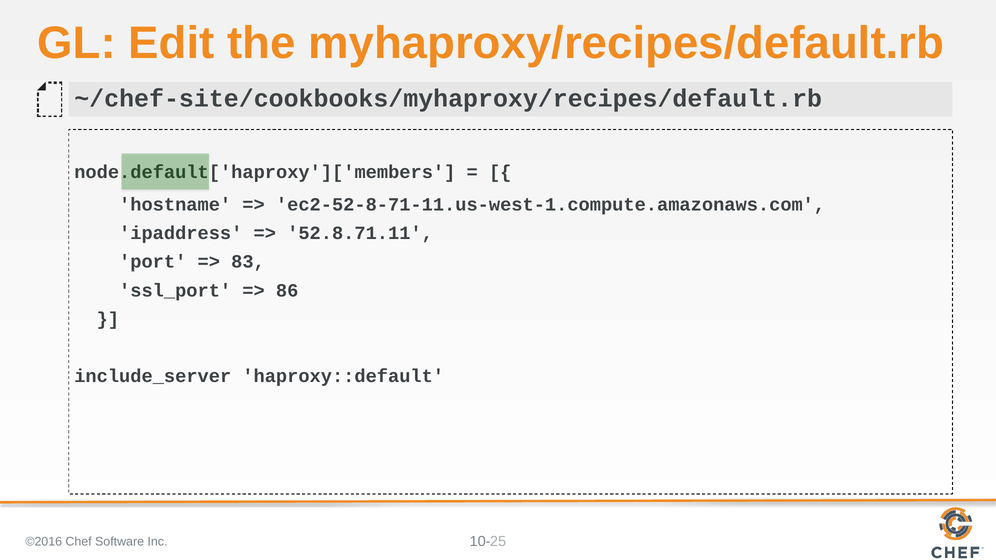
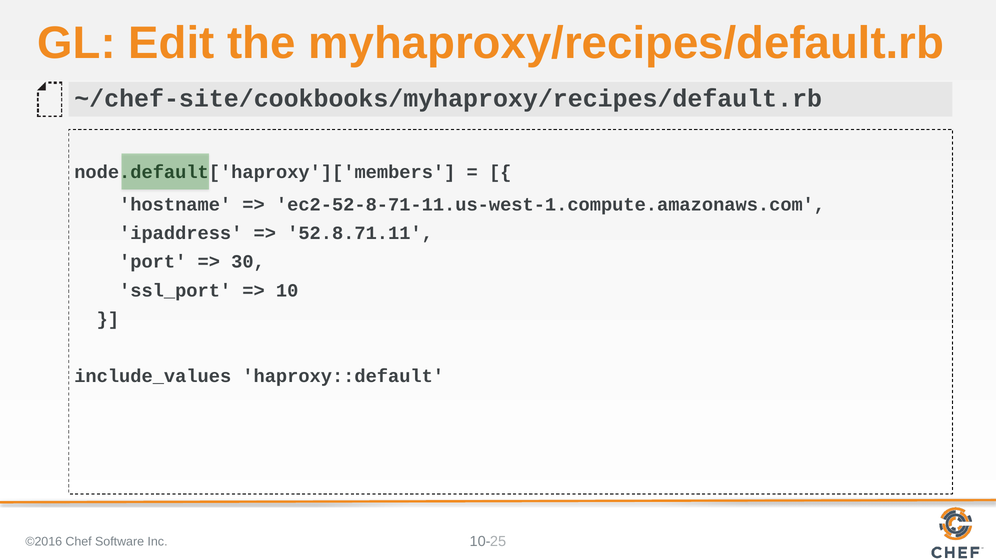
83: 83 -> 30 (248, 262)
86: 86 -> 10 (287, 290)
include_server: include_server -> include_values (153, 376)
